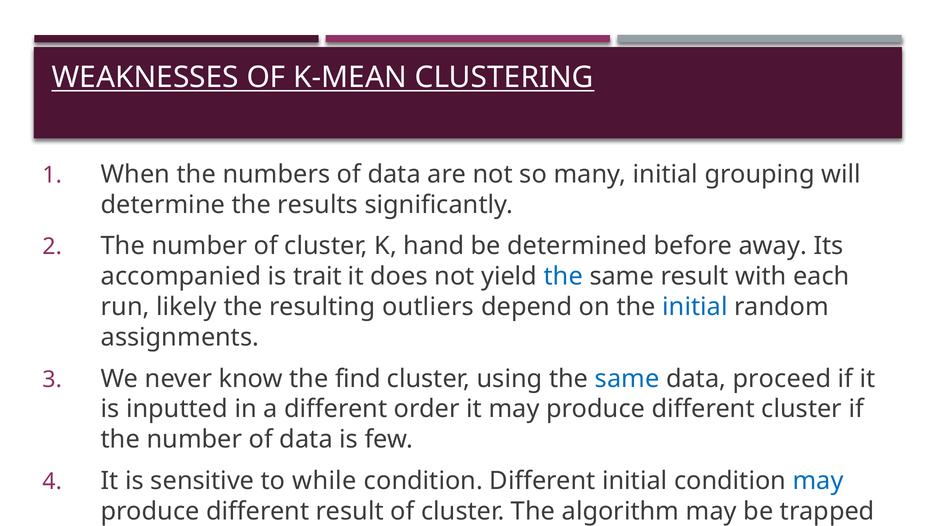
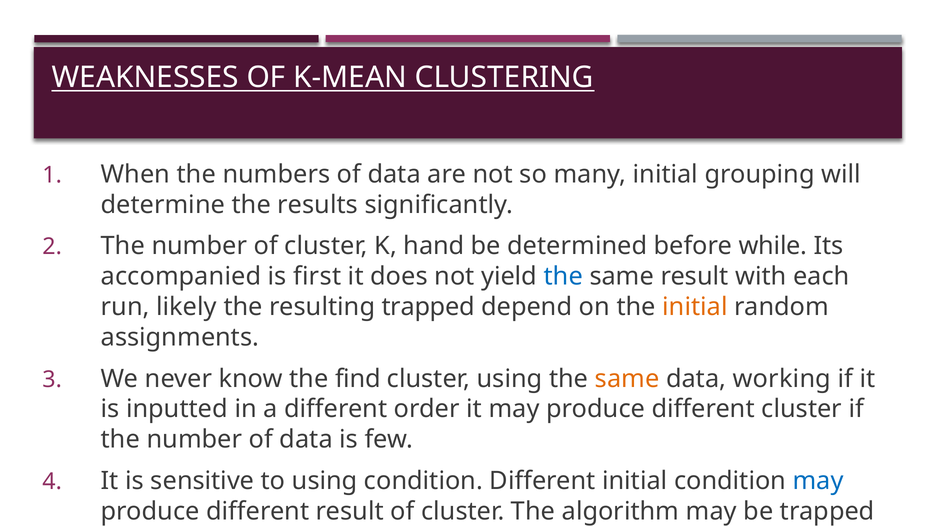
away: away -> while (773, 246)
trait: trait -> first (317, 277)
resulting outliers: outliers -> trapped (428, 307)
initial colour: blue -> orange (695, 307)
same colour: blue -> orange (627, 379)
proceed: proceed -> working (782, 379)
to while: while -> using (325, 481)
